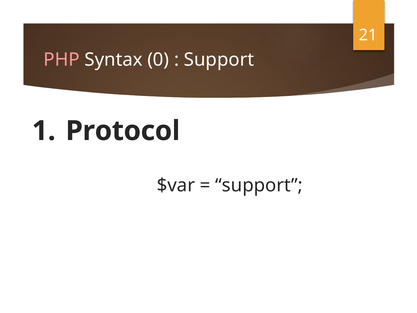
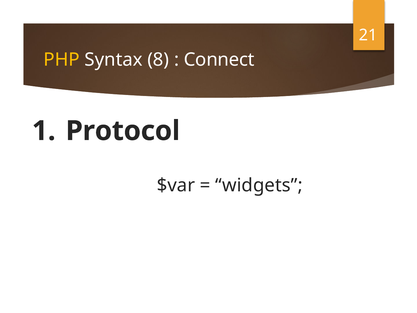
PHP colour: pink -> yellow (62, 60)
0: 0 -> 8 (158, 60)
Support: Support -> Connect (219, 60)
support: support -> widgets (259, 185)
